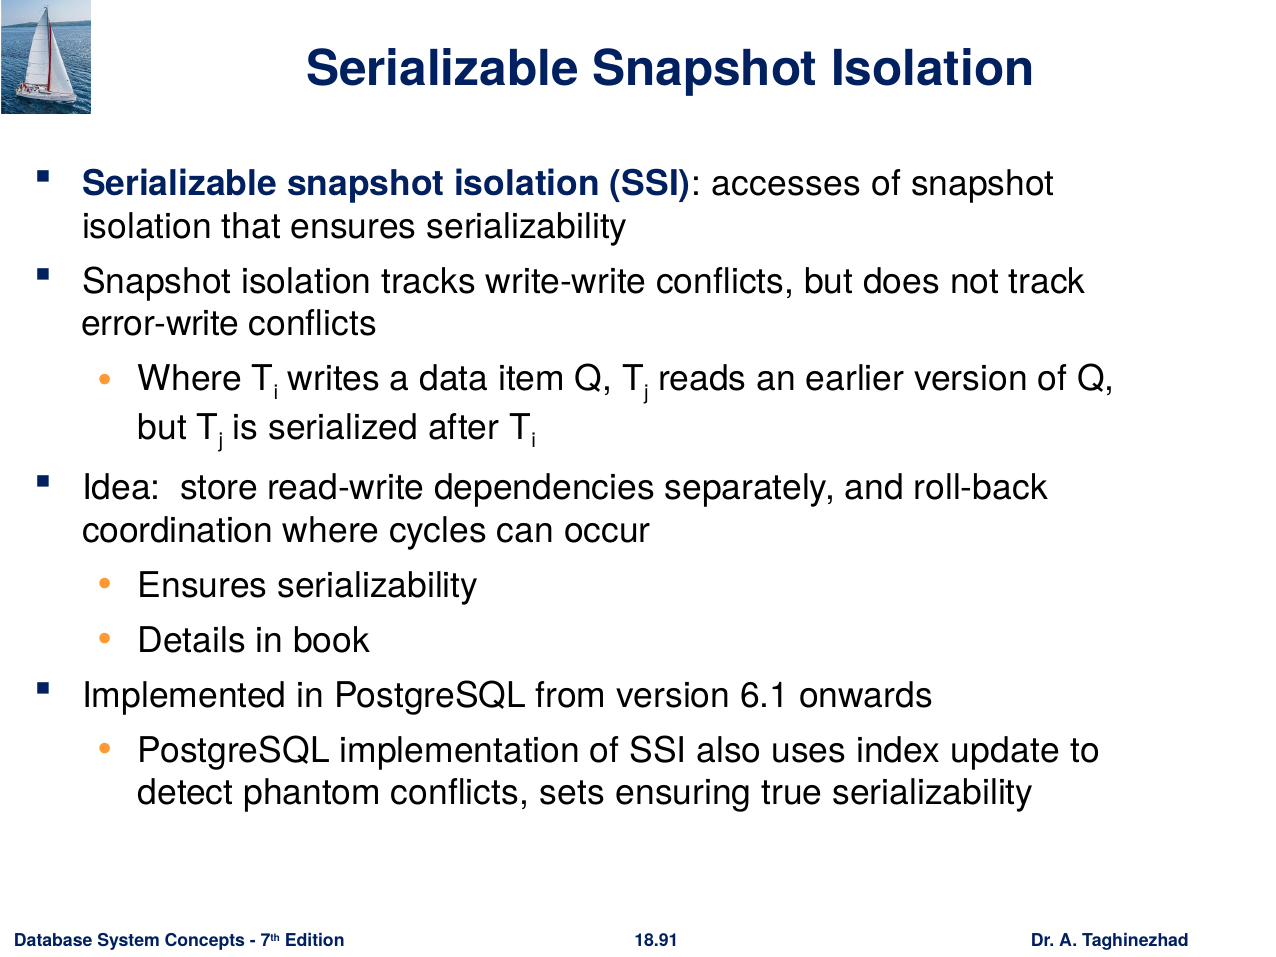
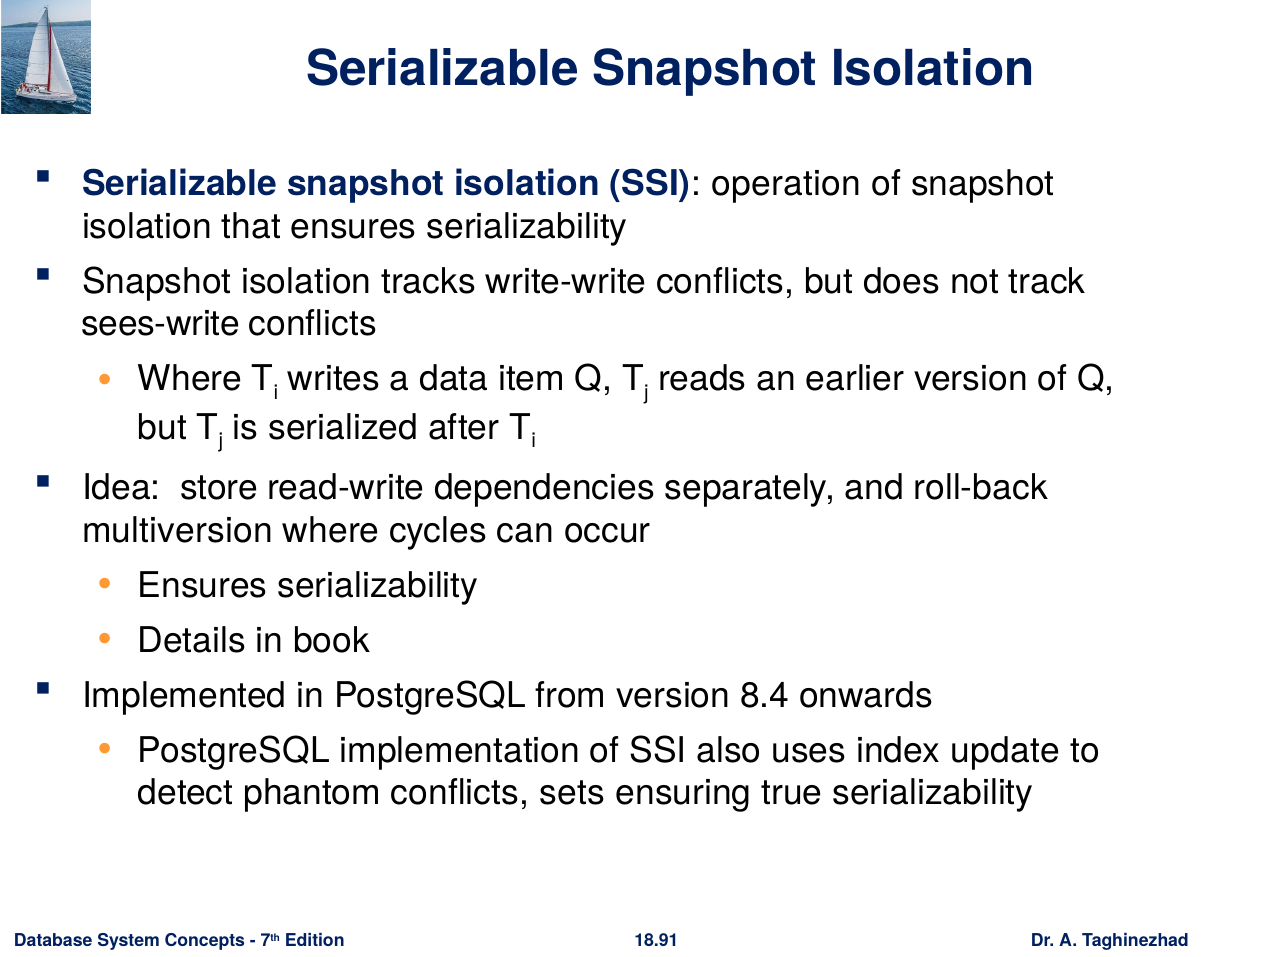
accesses: accesses -> operation (786, 184)
error-write: error-write -> sees-write (161, 324)
coordination: coordination -> multiversion (177, 531)
6.1: 6.1 -> 8.4 (765, 696)
